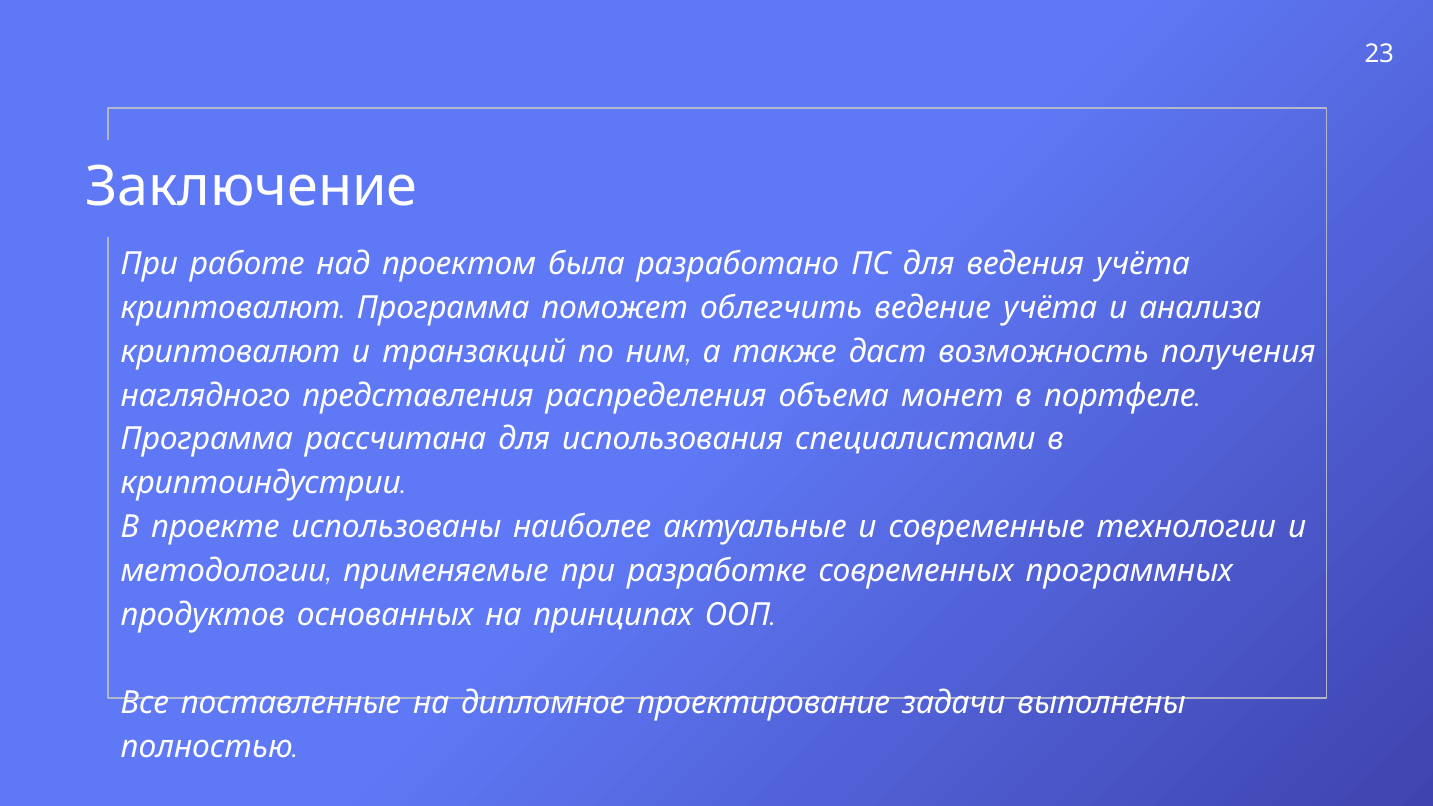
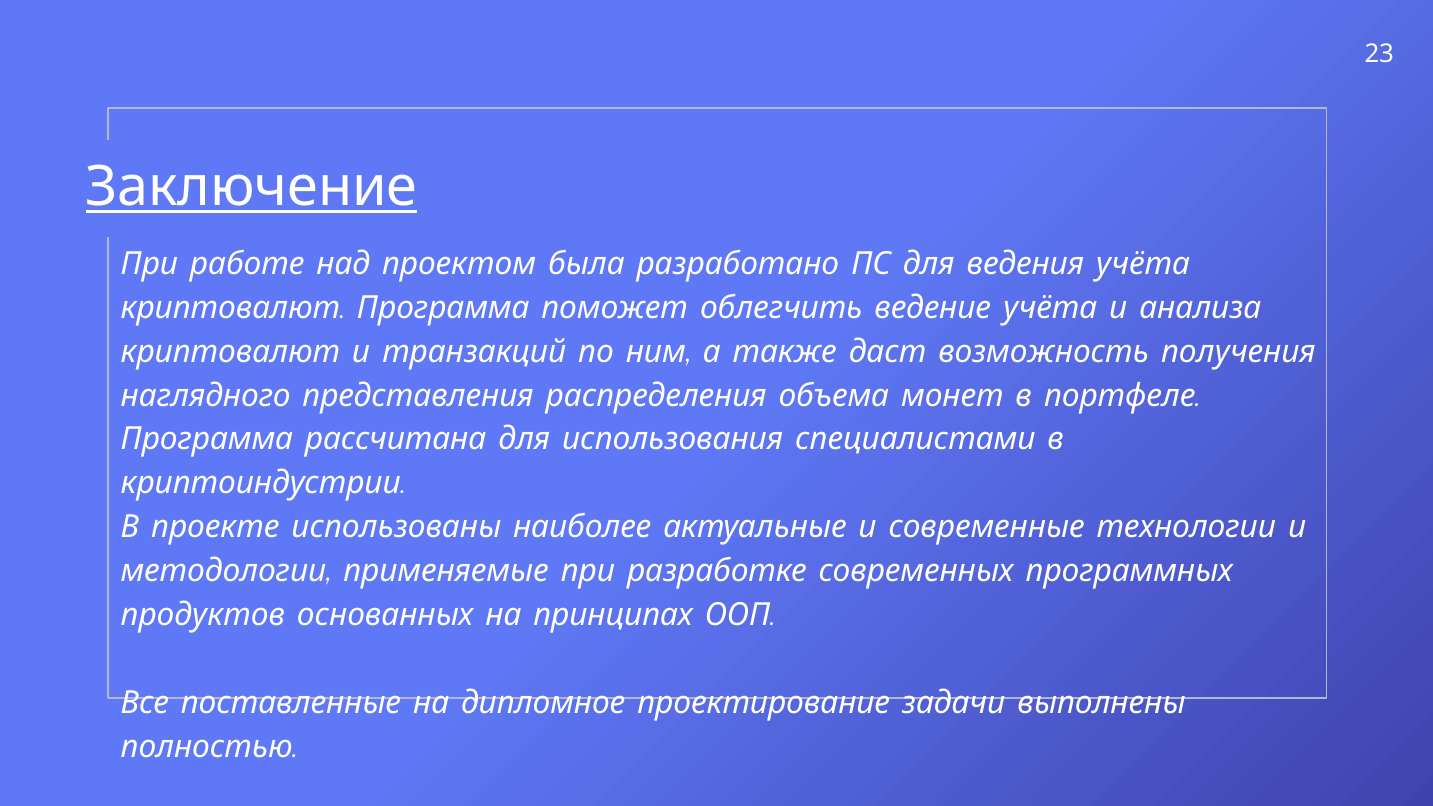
Заключение underline: none -> present (252, 188)
